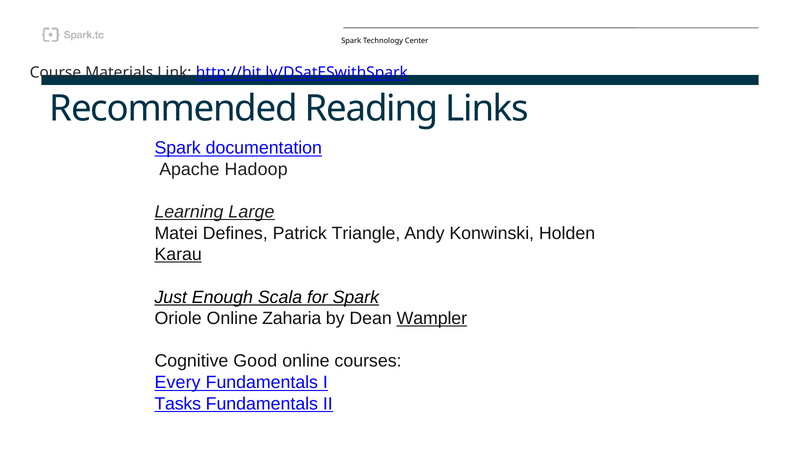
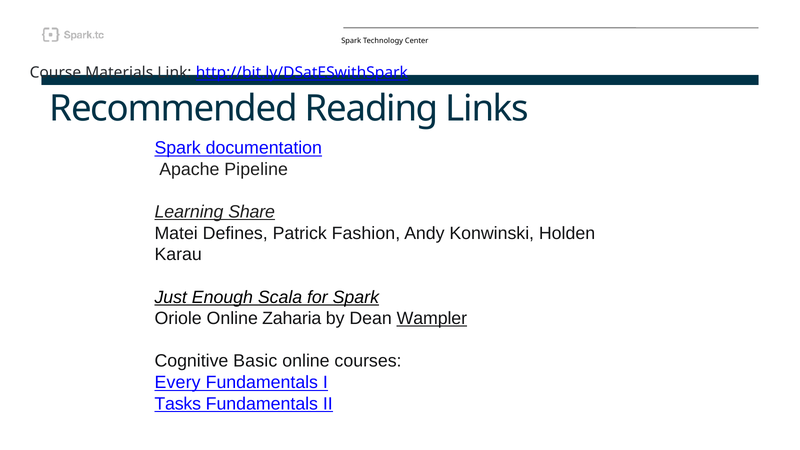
Hadoop: Hadoop -> Pipeline (256, 169)
Large: Large -> Share (252, 212)
Triangle: Triangle -> Fashion (366, 233)
Karau underline: present -> none (178, 255)
Good: Good -> Basic (255, 361)
